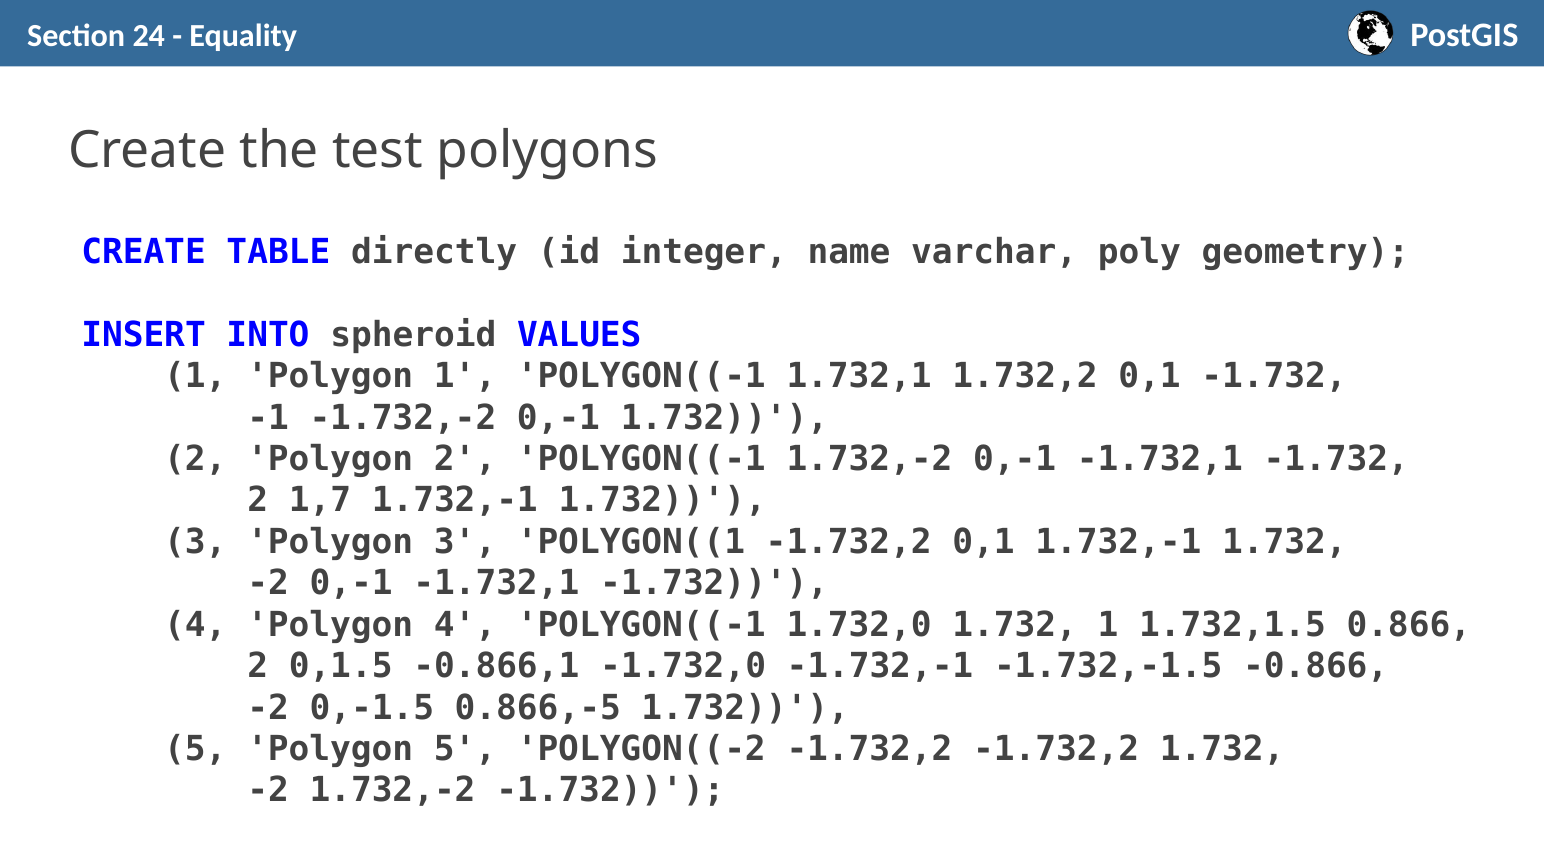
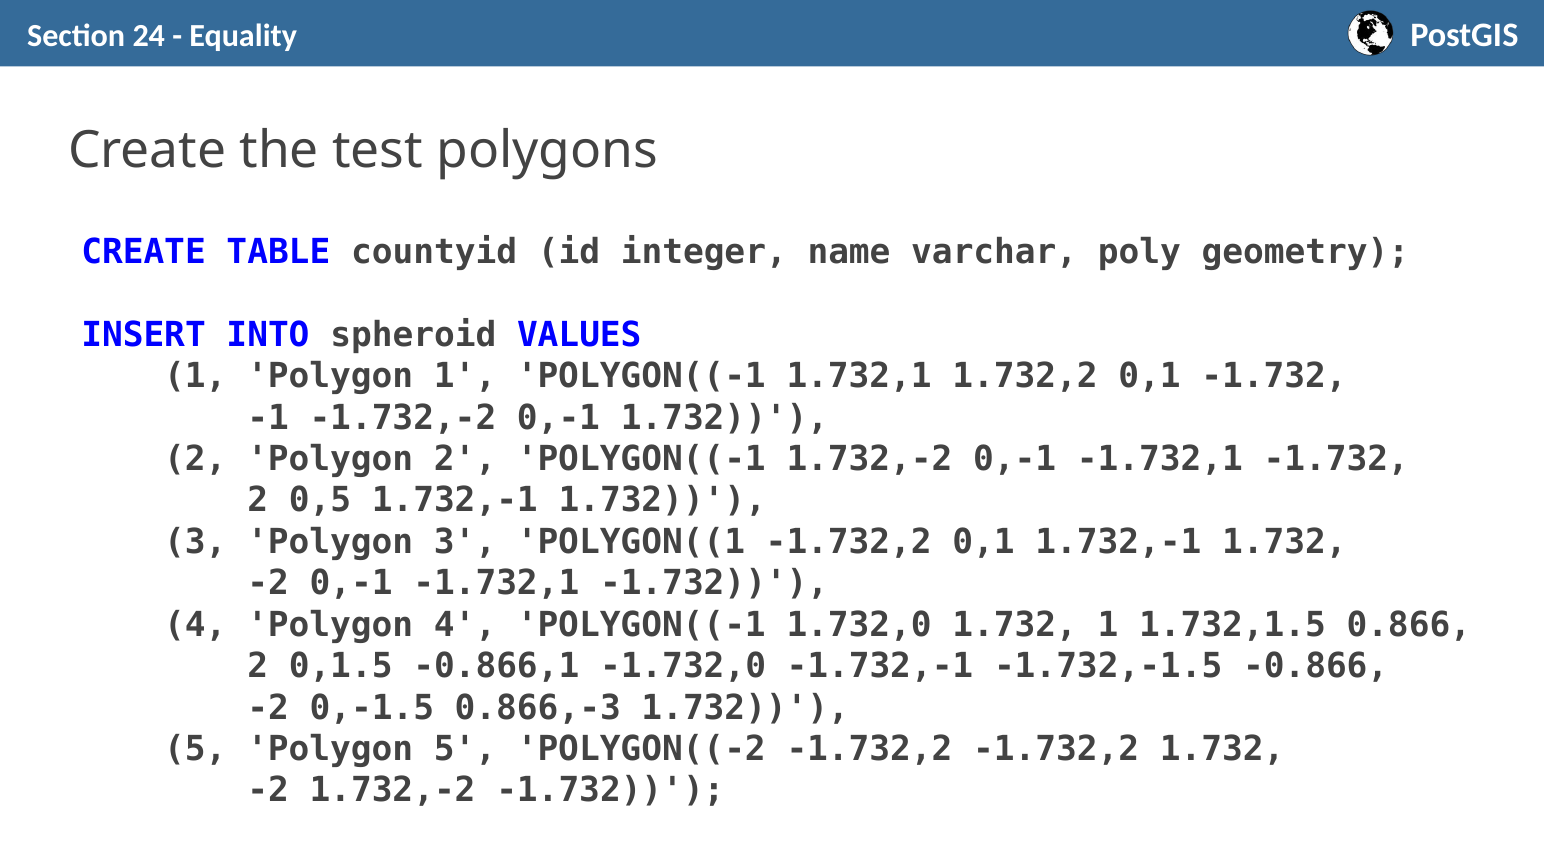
directly: directly -> countyid (434, 252)
1,7: 1,7 -> 0,5 (320, 501)
0.866,-5: 0.866,-5 -> 0.866,-3 (538, 708)
